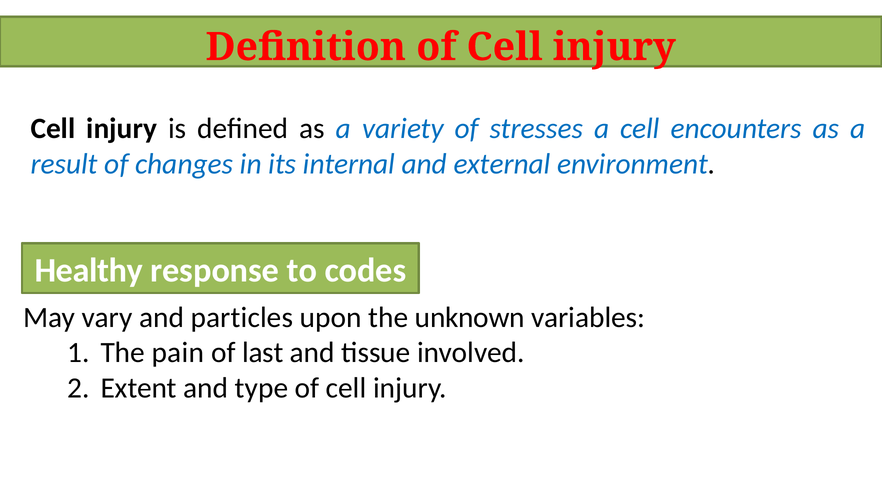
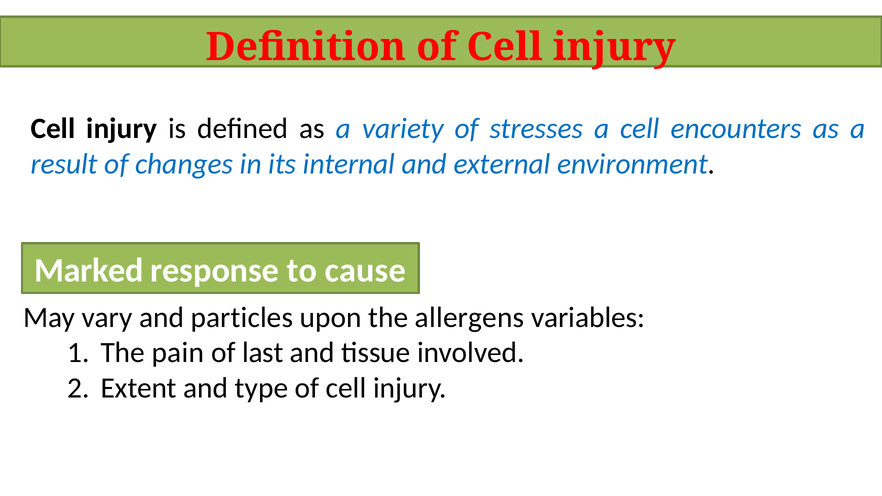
Healthy: Healthy -> Marked (89, 271)
codes: codes -> cause (365, 271)
unknown: unknown -> allergens (470, 318)
